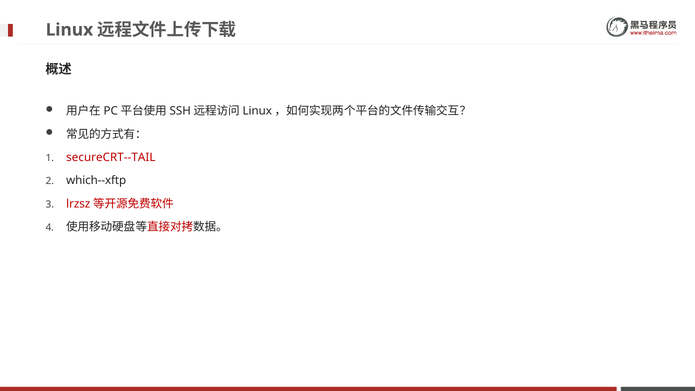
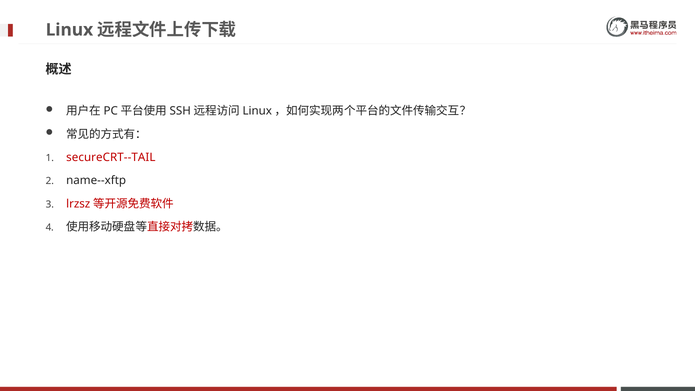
which--xftp: which--xftp -> name--xftp (96, 181)
